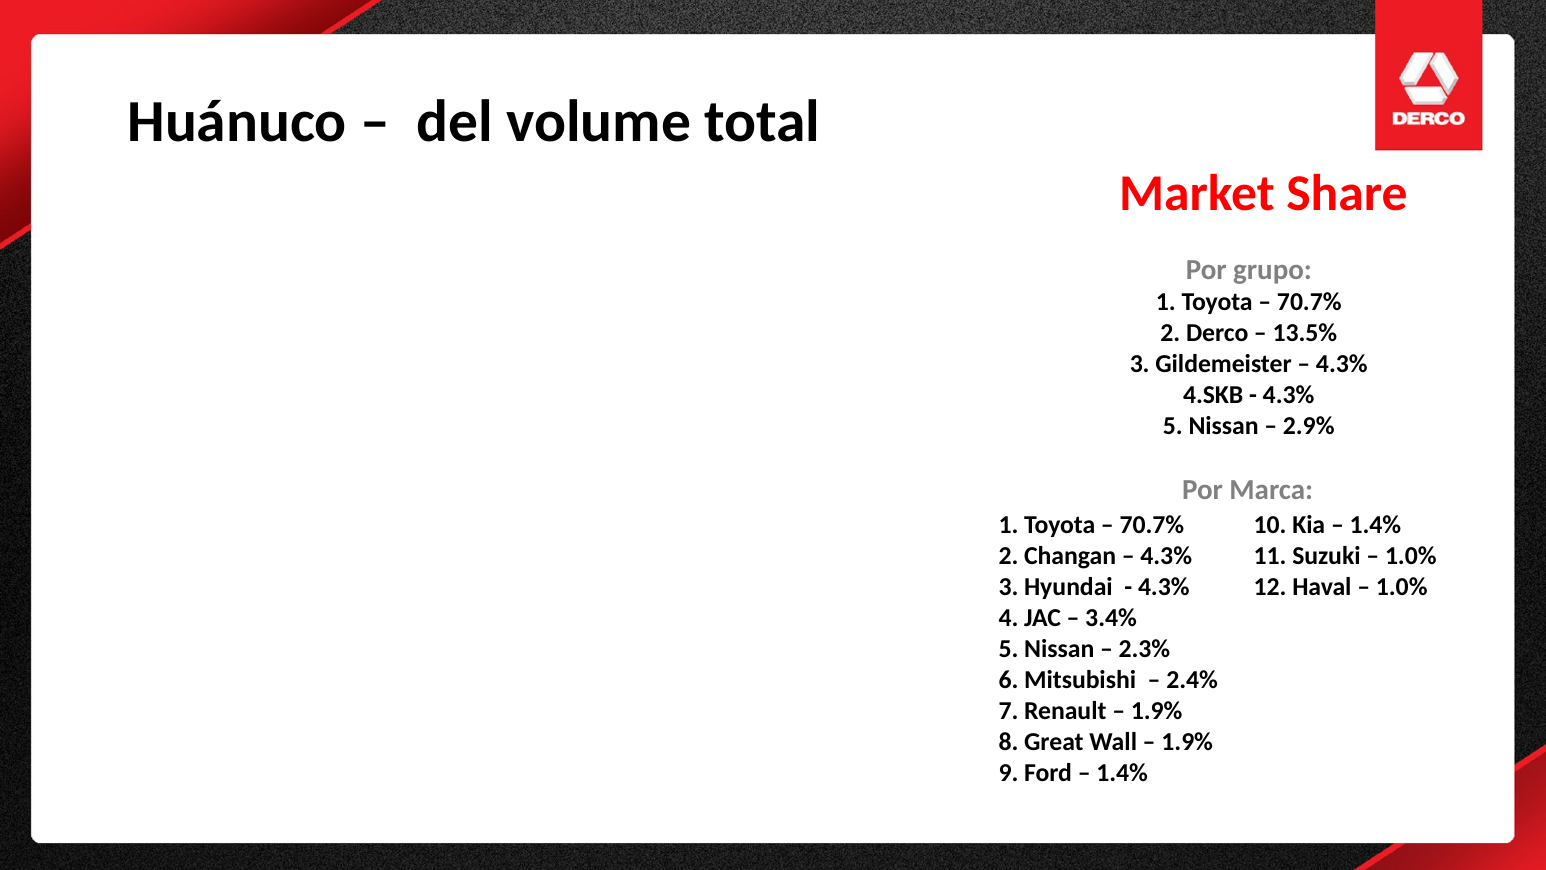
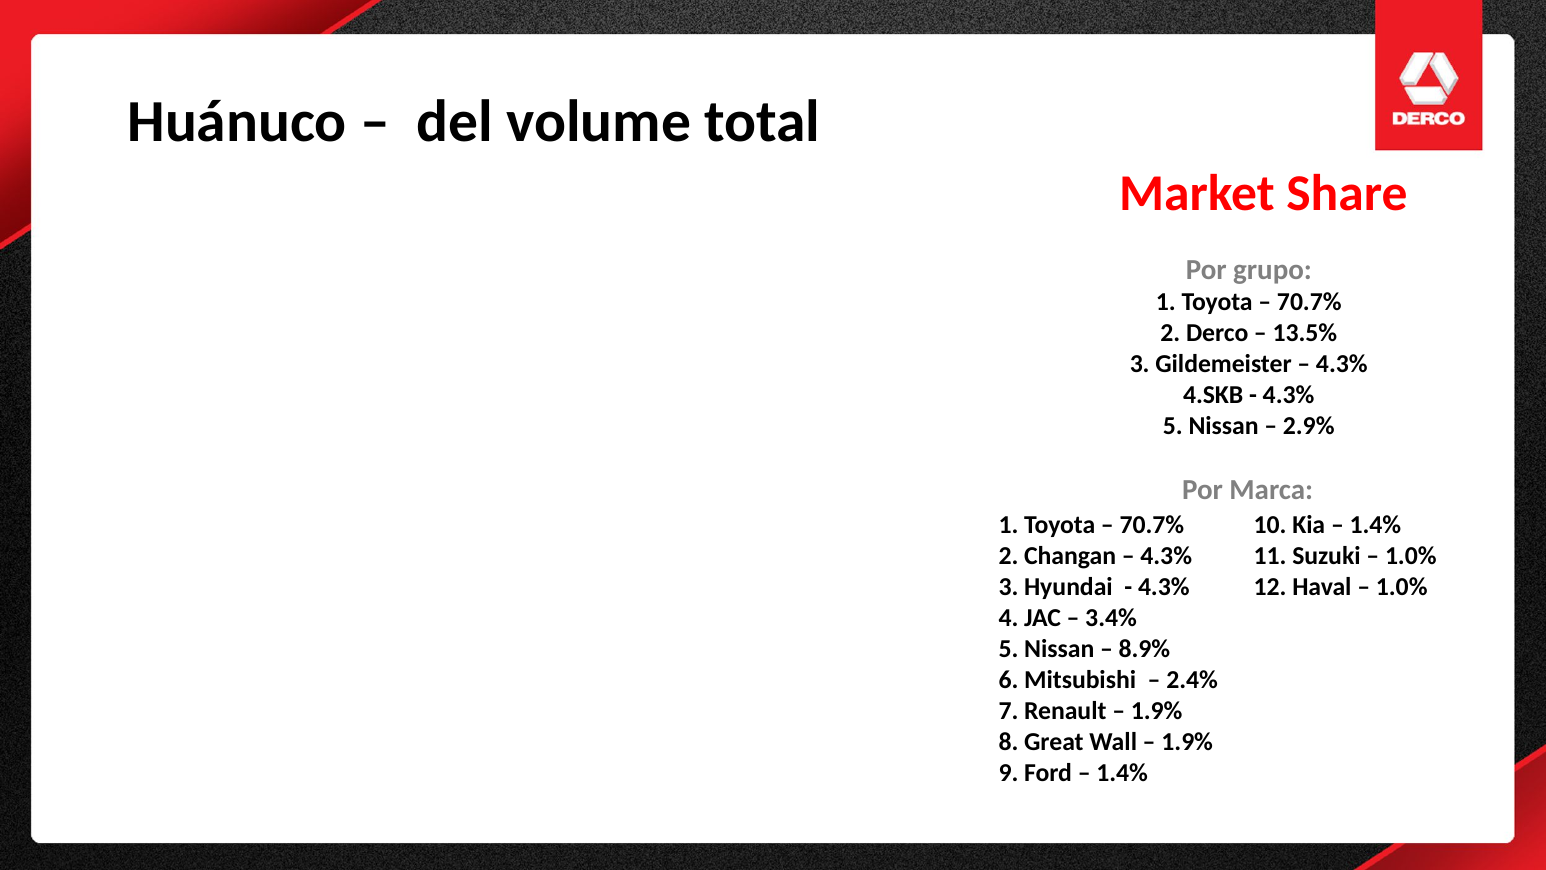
2.3%: 2.3% -> 8.9% (1144, 649)
